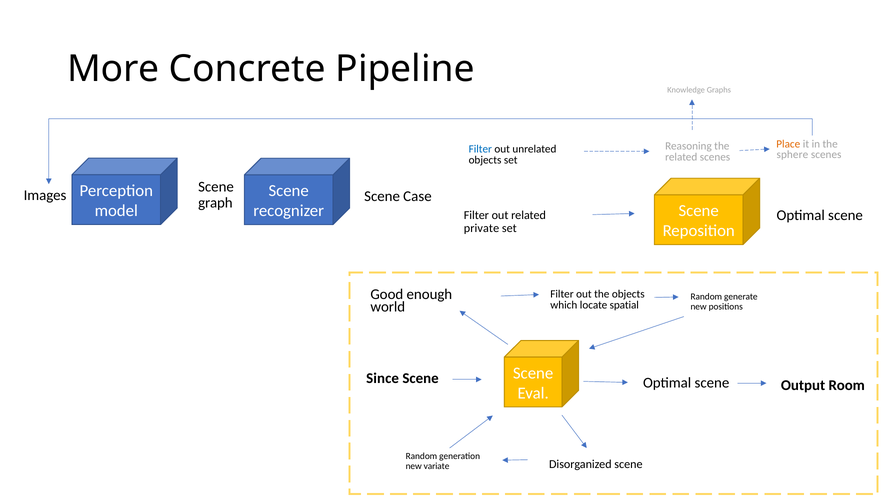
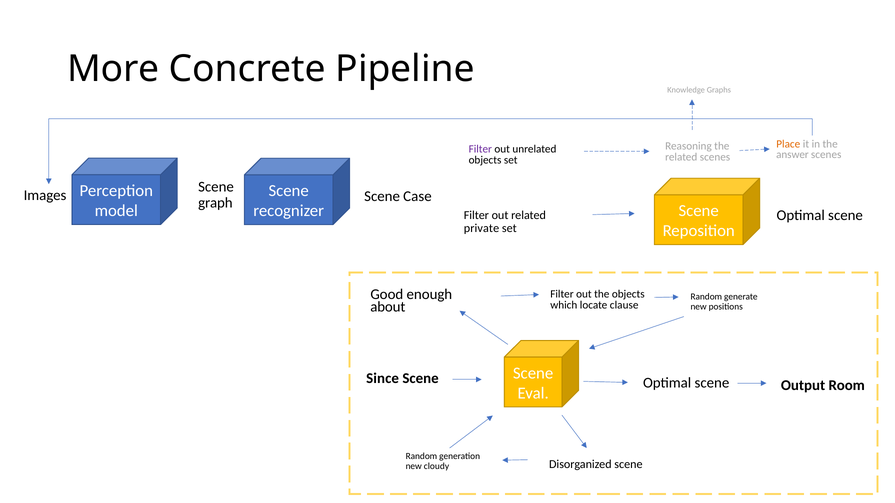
Filter colour: blue -> purple (480, 149)
sphere: sphere -> answer (792, 155)
spatial: spatial -> clause (624, 305)
world: world -> about (388, 307)
variate: variate -> cloudy (436, 467)
